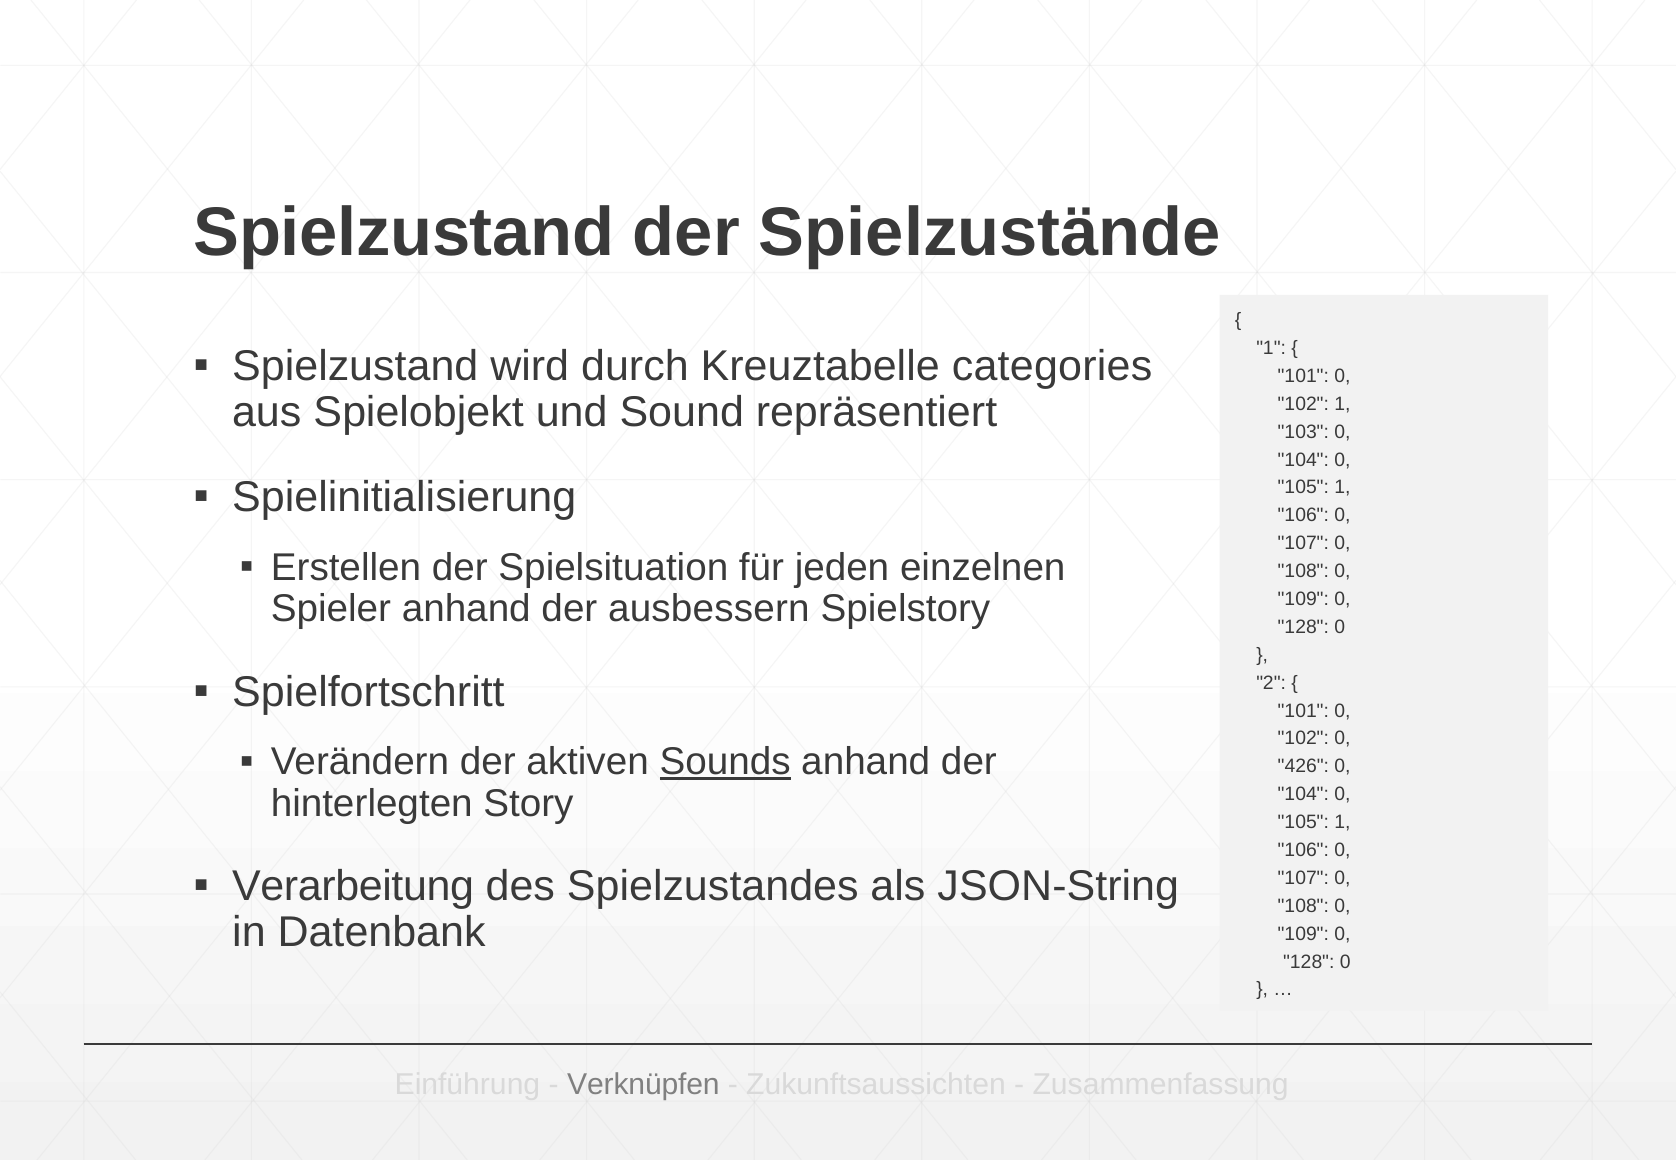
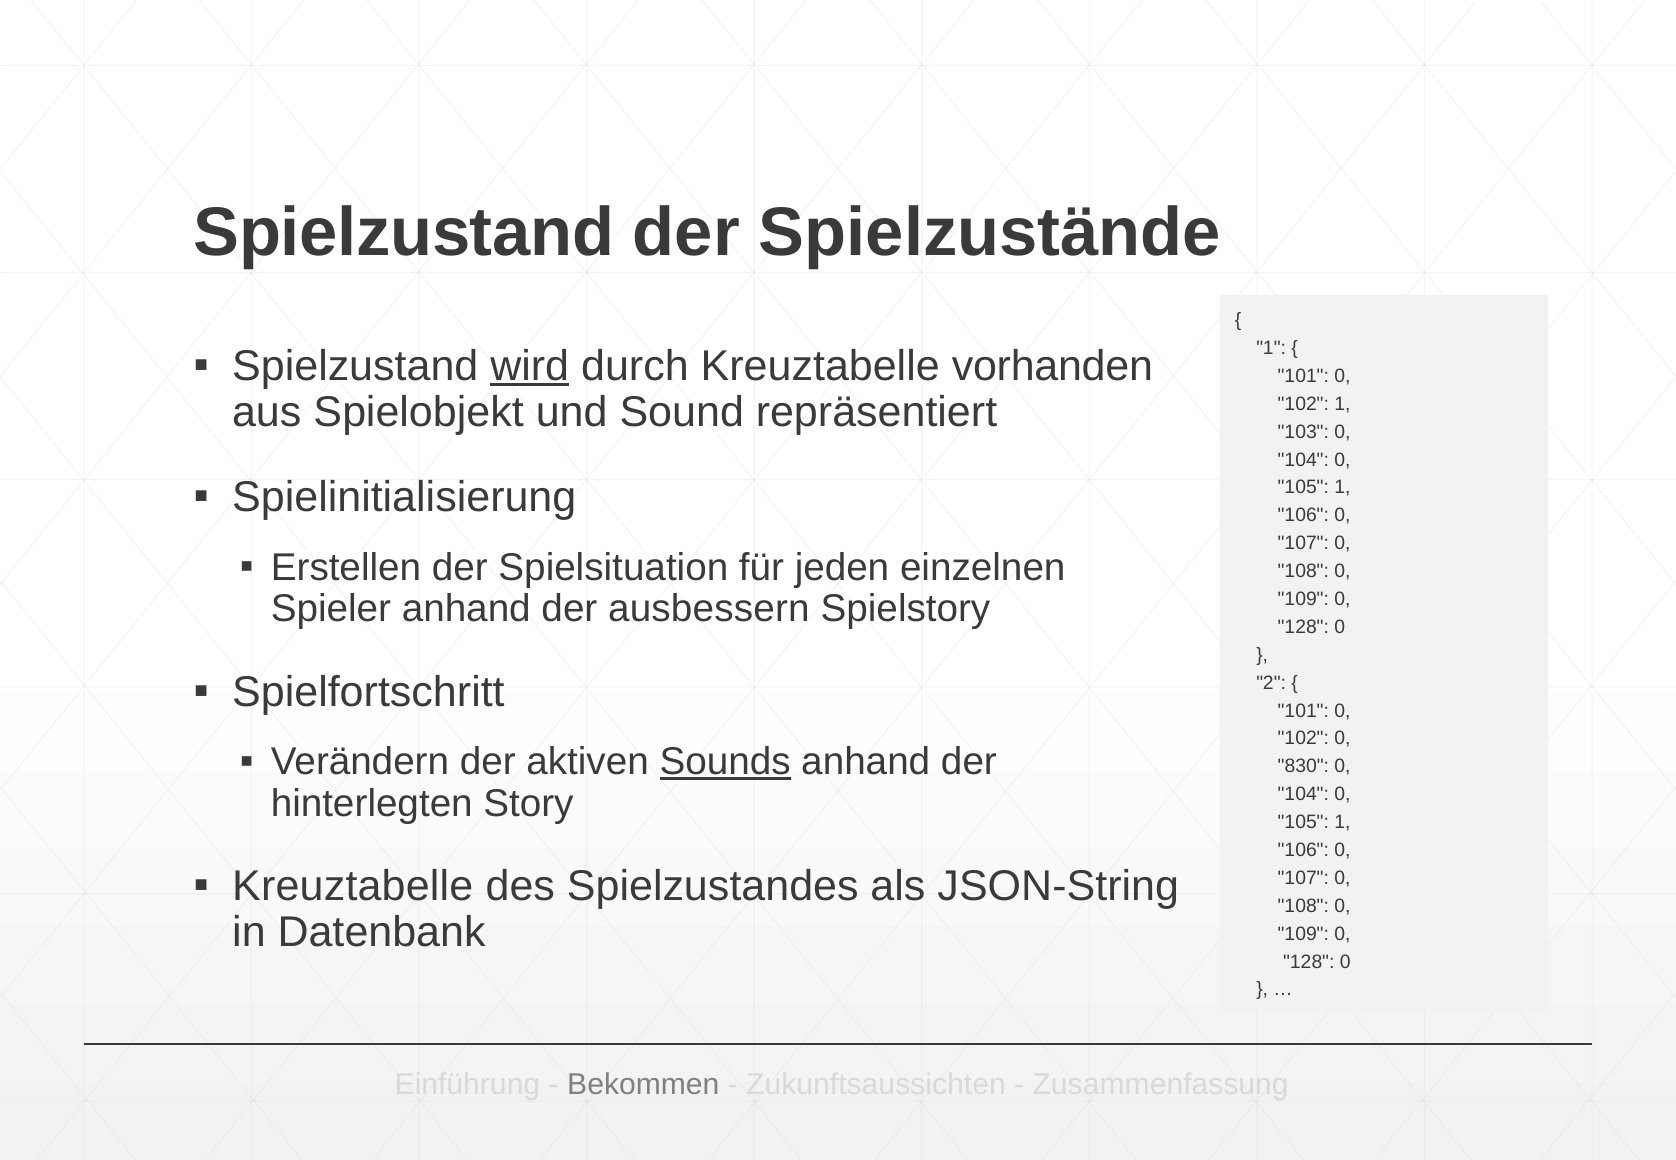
wird underline: none -> present (530, 366)
categories: categories -> vorhanden (1052, 366)
426: 426 -> 830 (1303, 767)
Verarbeitung: Verarbeitung -> Kreuztabelle (353, 887)
Verknüpfen: Verknüpfen -> Bekommen (643, 1085)
